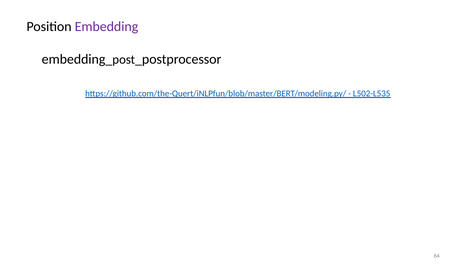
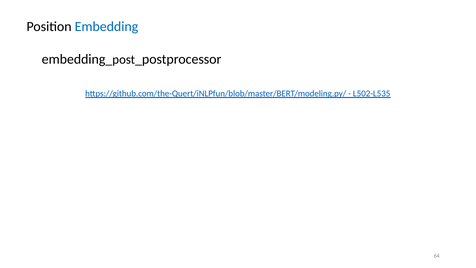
Embedding colour: purple -> blue (106, 26)
